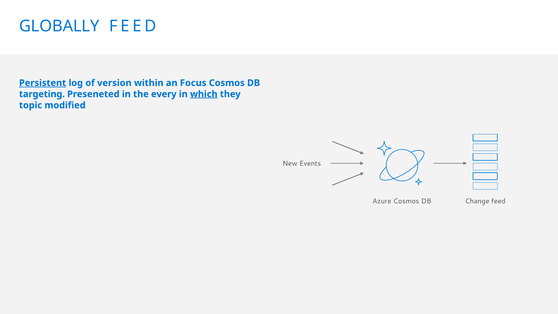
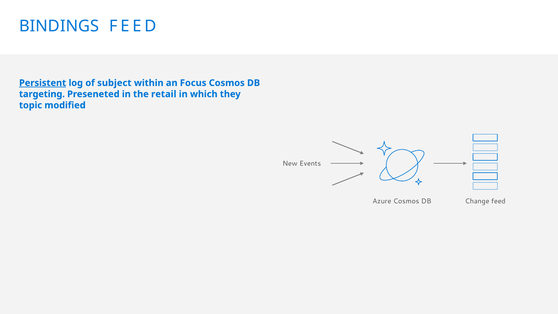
GLOBALLY: GLOBALLY -> BINDINGS (59, 26)
version: version -> subject (114, 83)
every: every -> retail (164, 94)
which underline: present -> none (204, 94)
